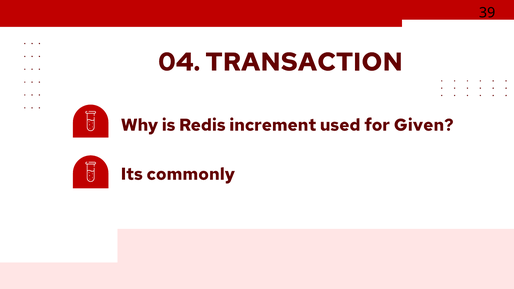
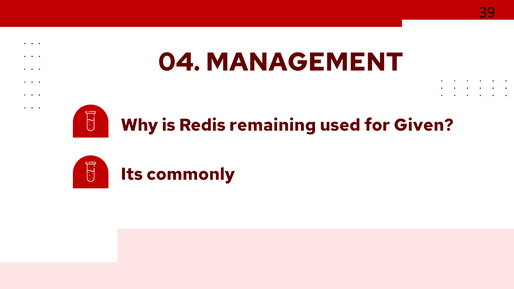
TRANSACTION: TRANSACTION -> MANAGEMENT (304, 62)
increment: increment -> remaining (273, 125)
